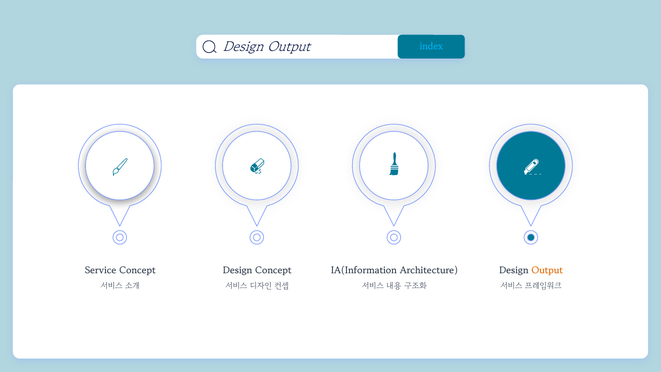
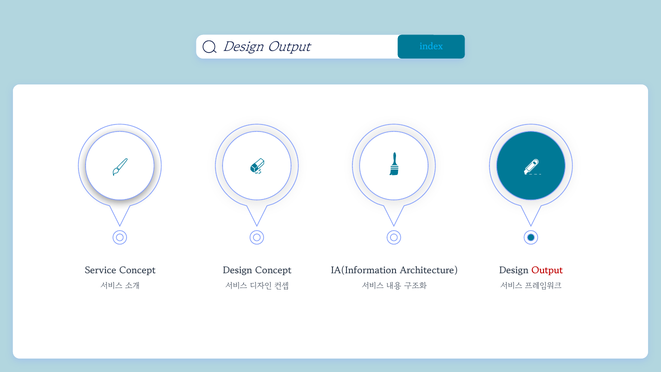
Output colour: orange -> red (547, 271)
